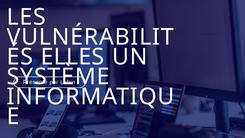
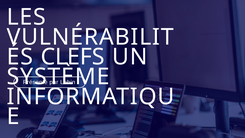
ELLES: ELLES -> CLEFS (73, 57)
